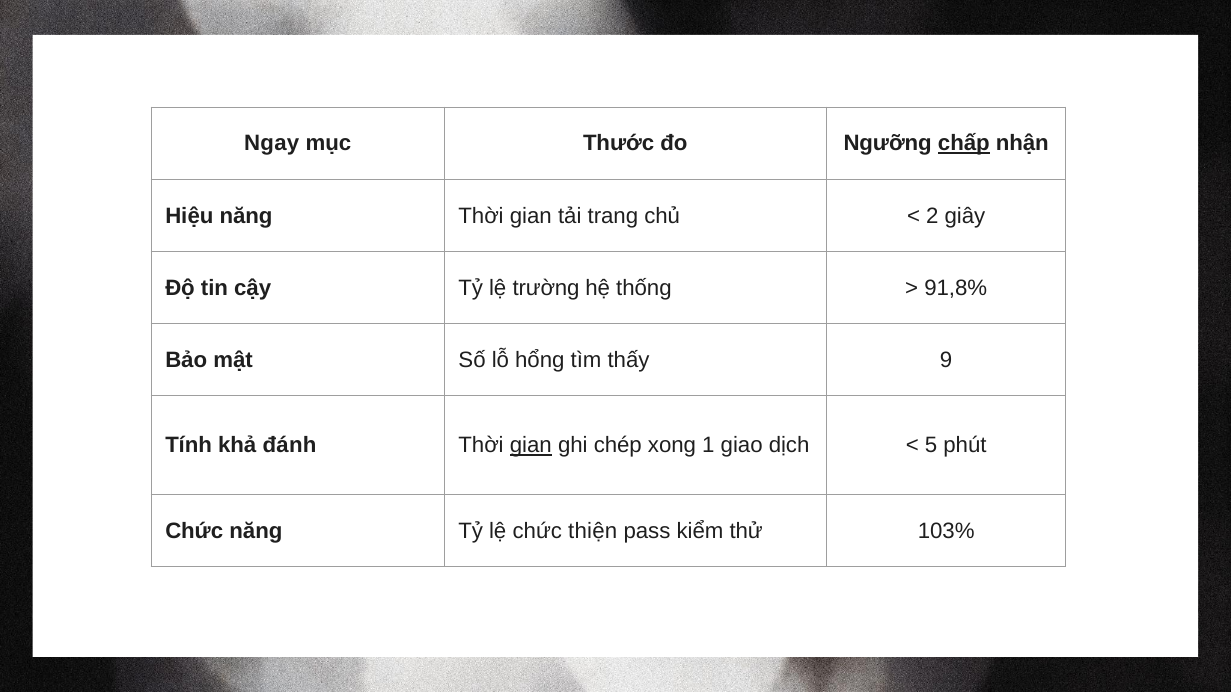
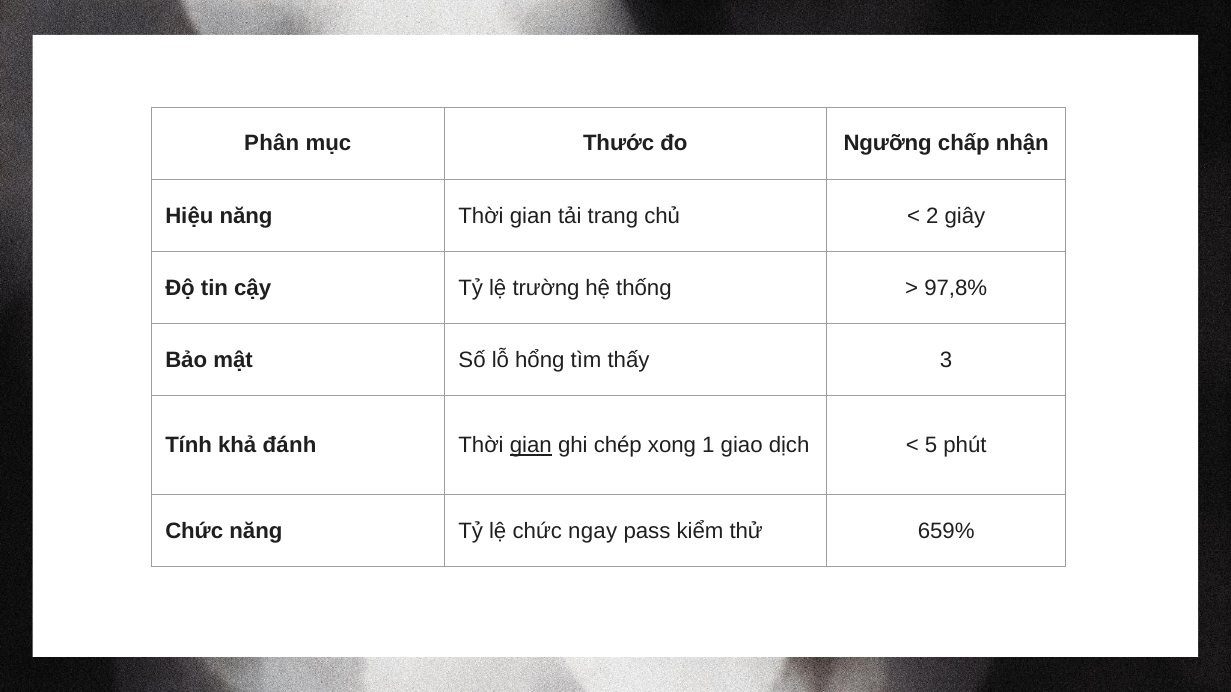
Ngay: Ngay -> Phân (272, 144)
chấp underline: present -> none (964, 144)
91,8%: 91,8% -> 97,8% (956, 288)
9: 9 -> 3 (946, 360)
thiện: thiện -> ngay (593, 531)
103%: 103% -> 659% (946, 531)
